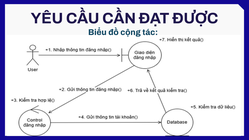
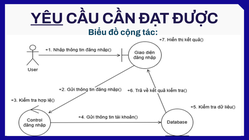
YÊU underline: none -> present (47, 18)
